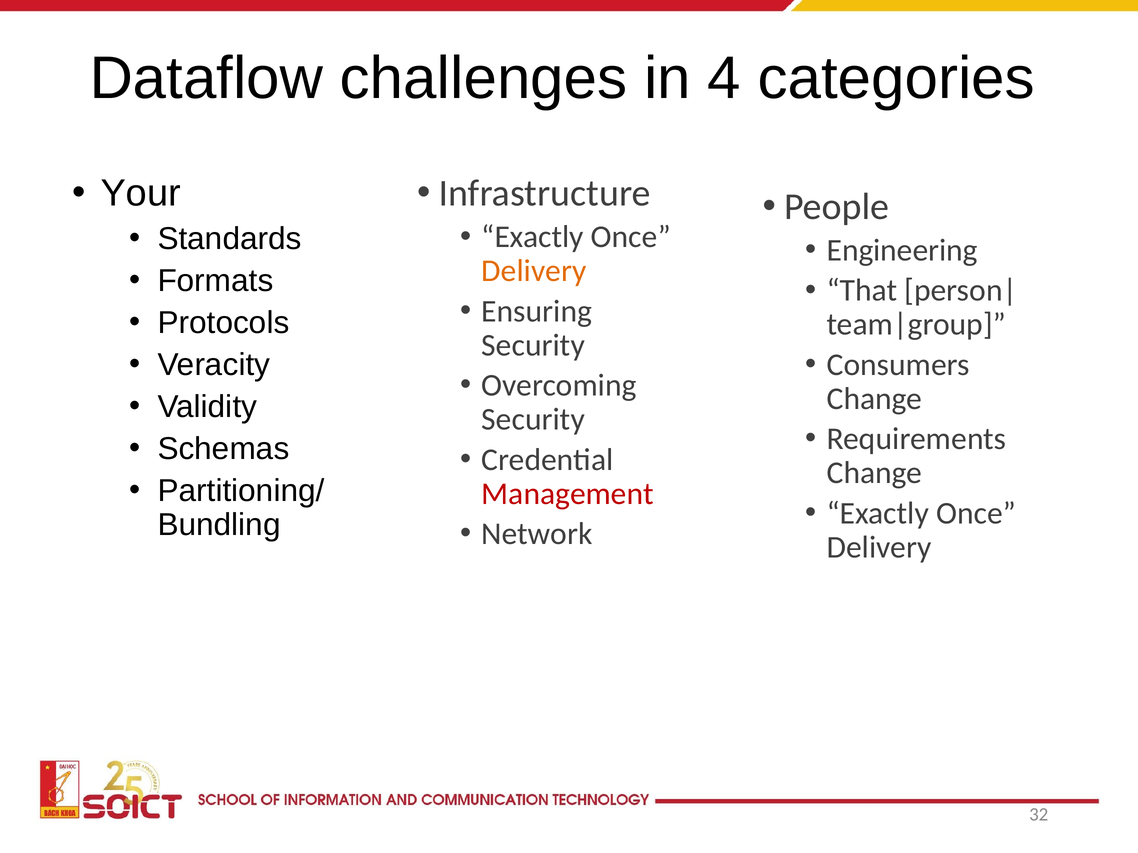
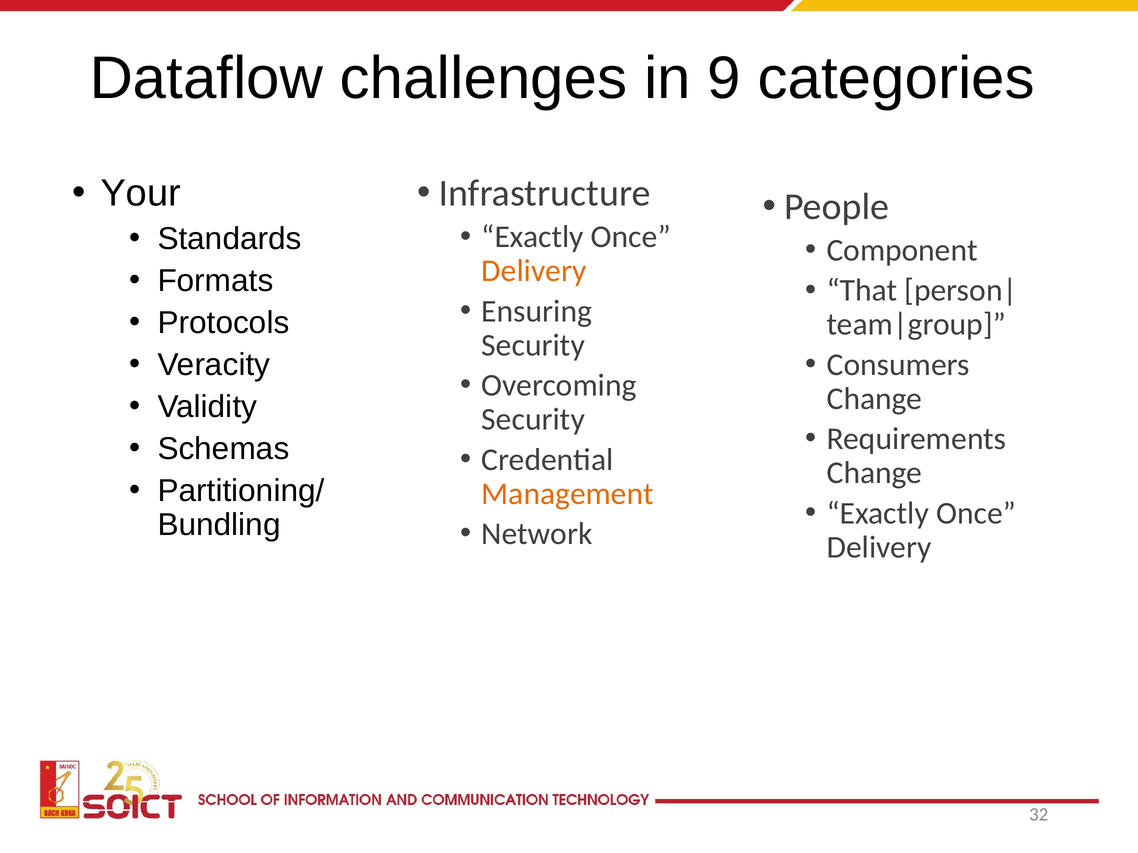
4: 4 -> 9 (724, 78)
Engineering: Engineering -> Component (902, 250)
Management colour: red -> orange (568, 494)
